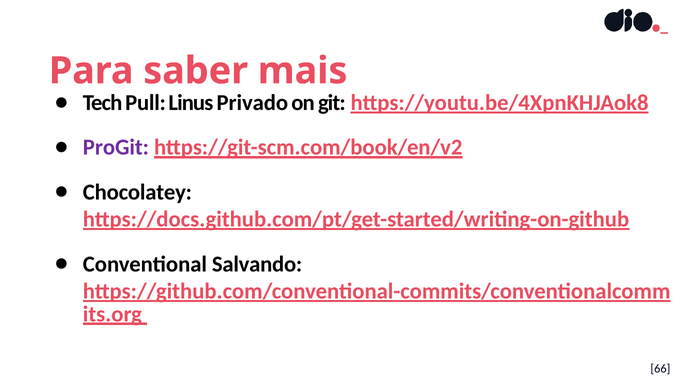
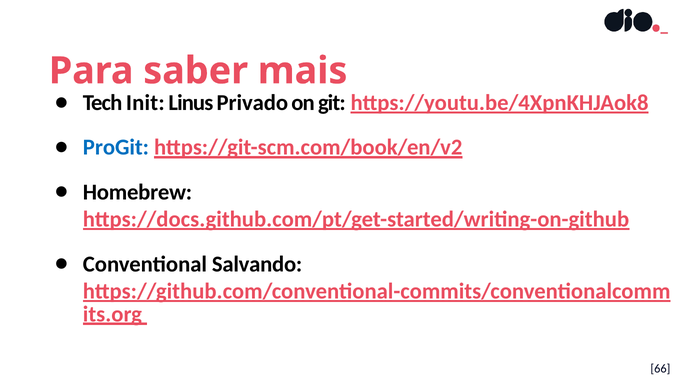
Pull: Pull -> Init (145, 103)
ProGit colour: purple -> blue (116, 147)
Chocolatey: Chocolatey -> Homebrew (137, 192)
